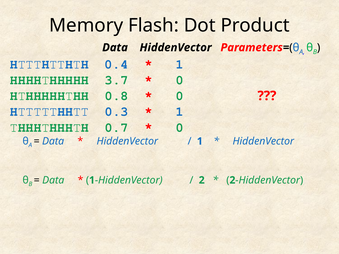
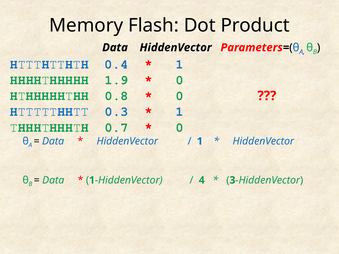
3.7: 3.7 -> 1.9 (117, 80)
2: 2 -> 4 (202, 180)
2: 2 -> 3 (232, 180)
